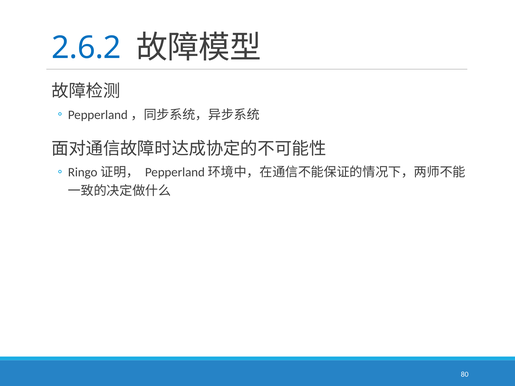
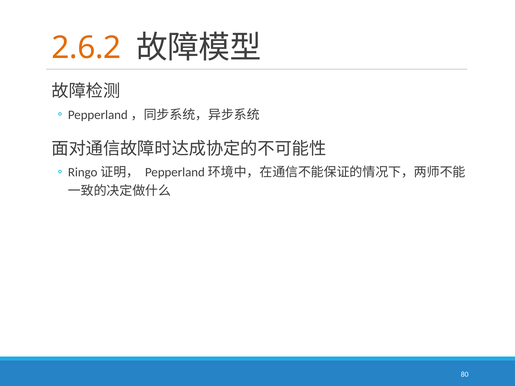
2.6.2 colour: blue -> orange (86, 48)
